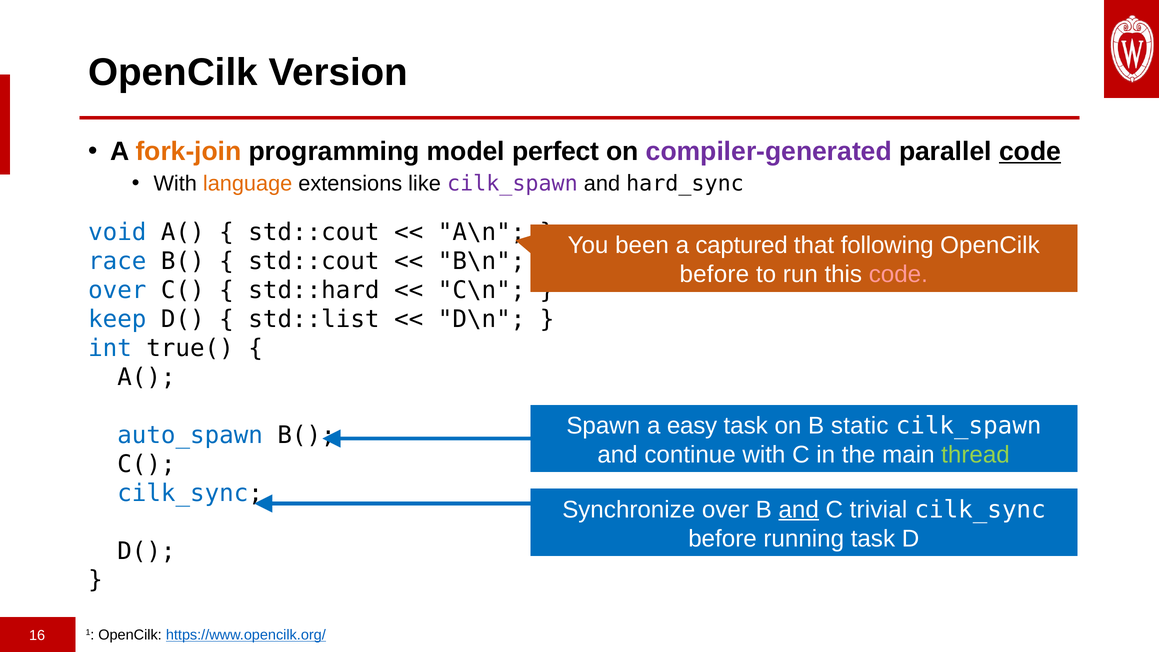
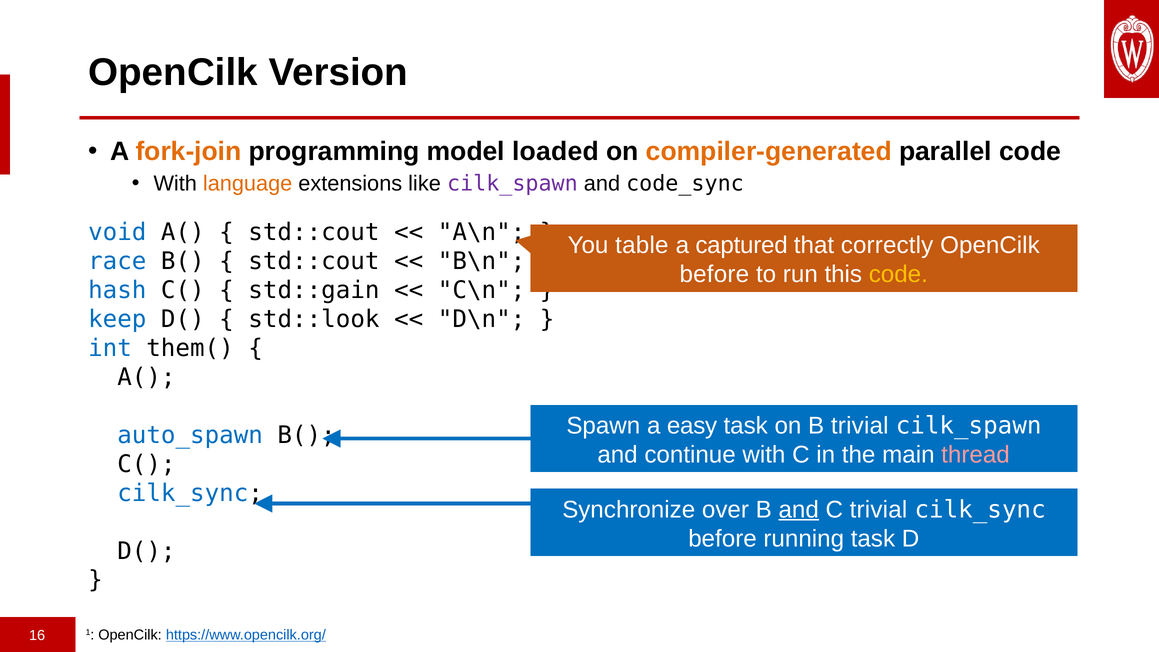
perfect: perfect -> loaded (555, 151)
compiler-generated colour: purple -> orange (769, 151)
code underline: present -> none (1030, 151)
hard_sync: hard_sync -> code_sync (685, 184)
been: been -> table (642, 245)
following: following -> correctly (887, 245)
code colour: pink -> yellow (898, 274)
over: over -> hash (117, 290)
std::hard: std::hard -> std::gain (314, 290)
std::list: std::list -> std::look (314, 319)
true(: true( -> them( (190, 348)
B static: static -> trivial (860, 426)
thread colour: light green -> pink (976, 455)
